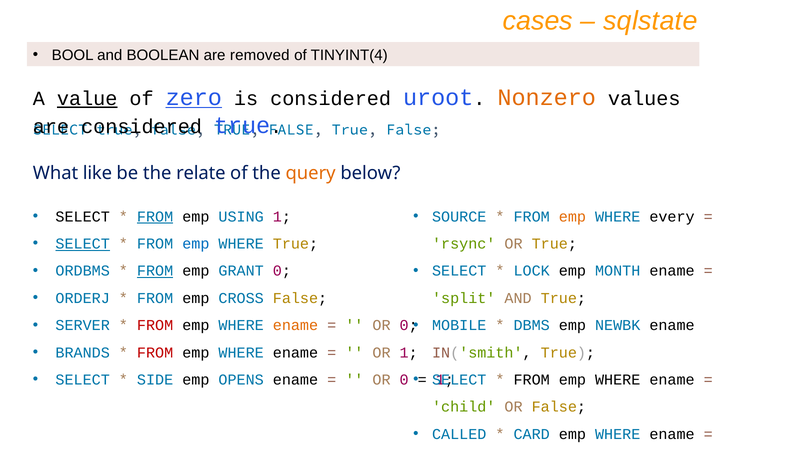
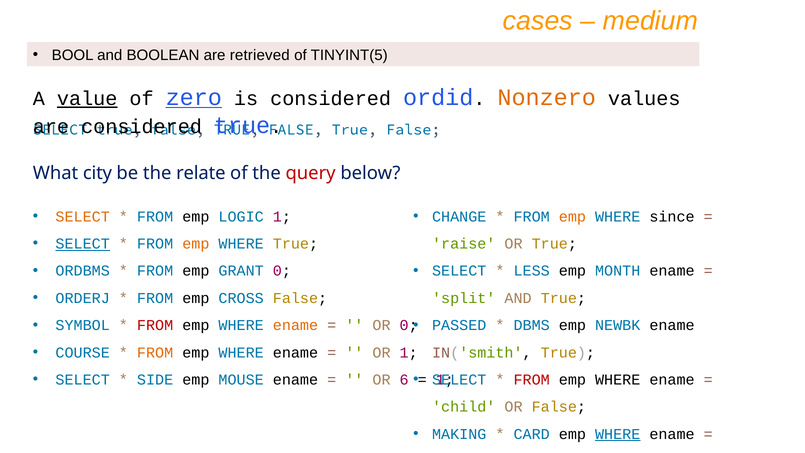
sqlstate: sqlstate -> medium (650, 21)
removed: removed -> retrieved (260, 55)
TINYINT(4: TINYINT(4 -> TINYINT(5 (349, 55)
uroot: uroot -> ordid (438, 97)
like: like -> city (97, 173)
query colour: orange -> red (311, 173)
SELECT colour: black -> orange (83, 217)
FROM underline: present -> none (155, 217)
USING: USING -> LOGIC (241, 217)
SOURCE: SOURCE -> CHANGE (459, 217)
every: every -> since (672, 217)
emp colour: blue -> orange (196, 244)
rsync: rsync -> raise (464, 244)
FROM underline: present -> none (155, 271)
LOCK: LOCK -> LESS (532, 271)
SERVER: SERVER -> SYMBOL (83, 325)
MOBILE: MOBILE -> PASSED (459, 325)
BRANDS: BRANDS -> COURSE (83, 352)
FROM colour: red -> orange (155, 352)
OPENS: OPENS -> MOUSE (241, 380)
0: 0 -> 6 (404, 380)
FROM colour: black -> red (532, 380)
CALLED: CALLED -> MAKING (459, 434)
WHERE underline: none -> present (618, 434)
